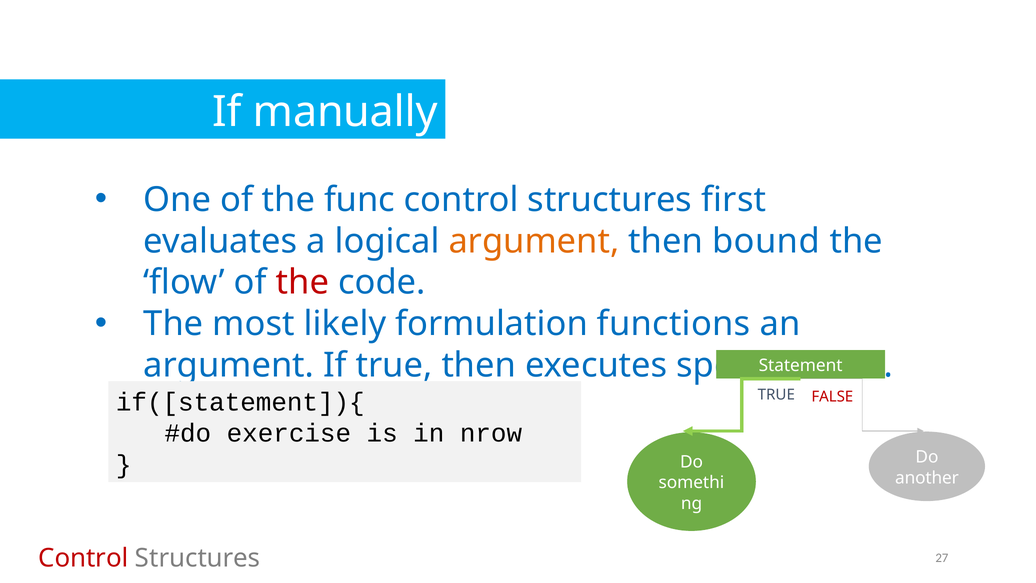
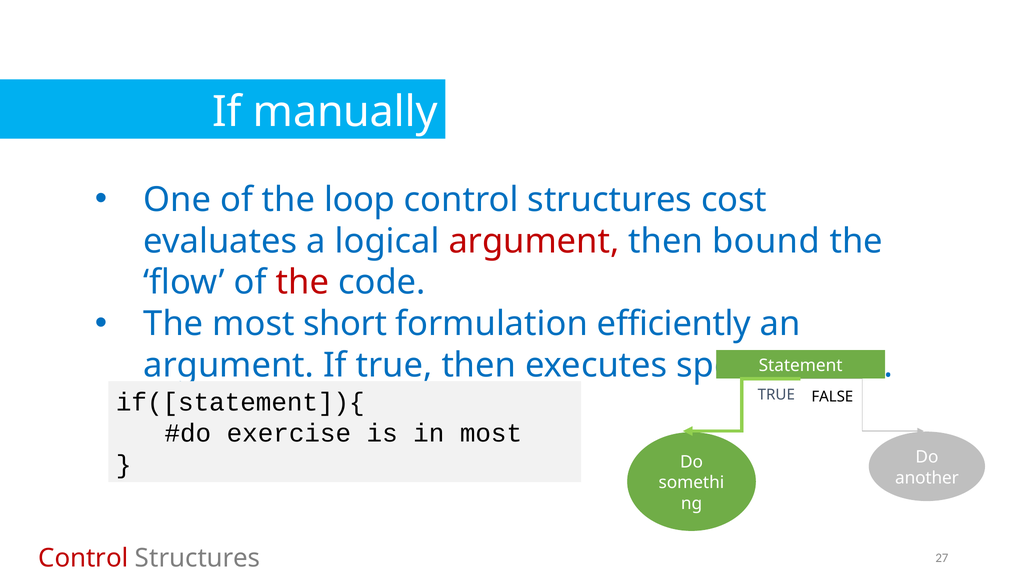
func: func -> loop (360, 200)
first: first -> cost (734, 200)
argument colour: orange -> red (534, 241)
likely: likely -> short (345, 324)
functions: functions -> efficiently (674, 324)
FALSE colour: red -> black (832, 397)
in nrow: nrow -> most (491, 433)
